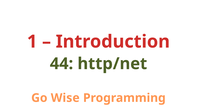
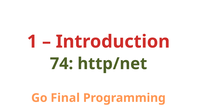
44: 44 -> 74 (62, 64)
Wise: Wise -> Final (65, 98)
